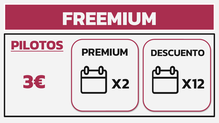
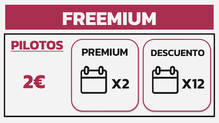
3€: 3€ -> 2€ (34, 82)
